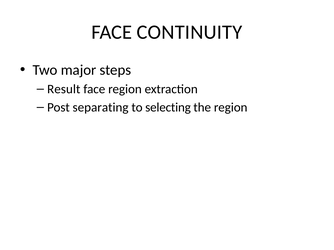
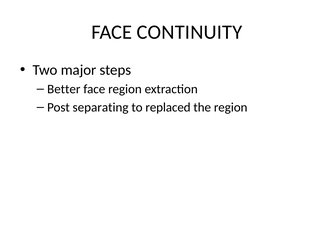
Result: Result -> Better (64, 89)
selecting: selecting -> replaced (168, 107)
